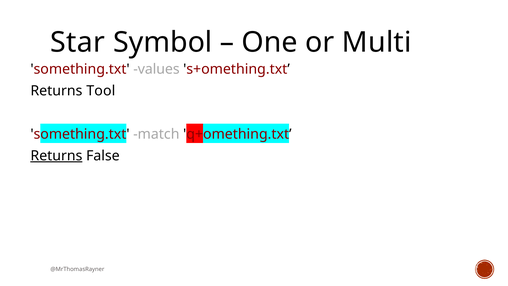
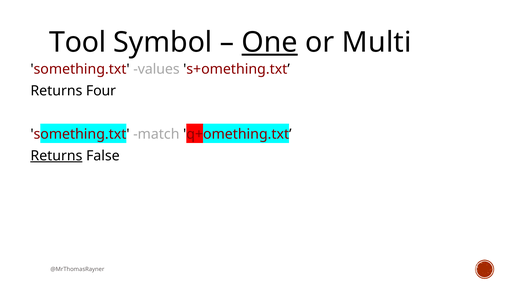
Star: Star -> Tool (78, 42)
One underline: none -> present (270, 42)
Tool: Tool -> Four (101, 91)
